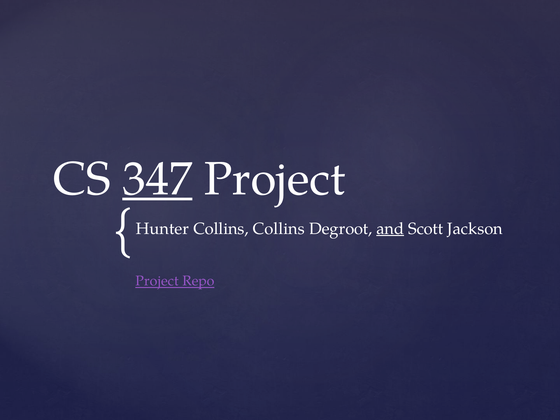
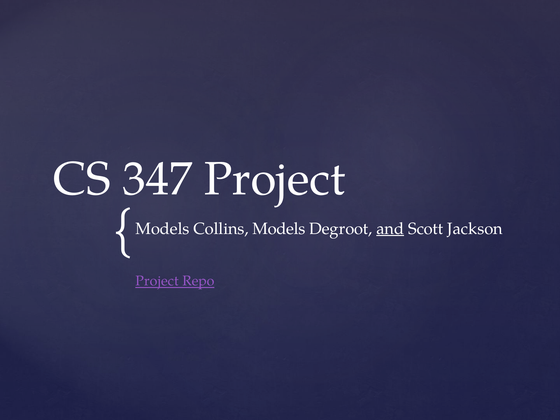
347 underline: present -> none (157, 179)
Hunter: Hunter -> Models (162, 229)
Collins Collins: Collins -> Models (279, 229)
